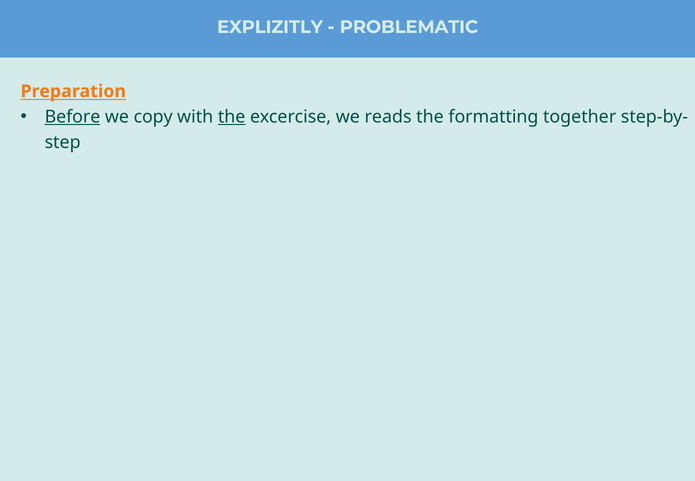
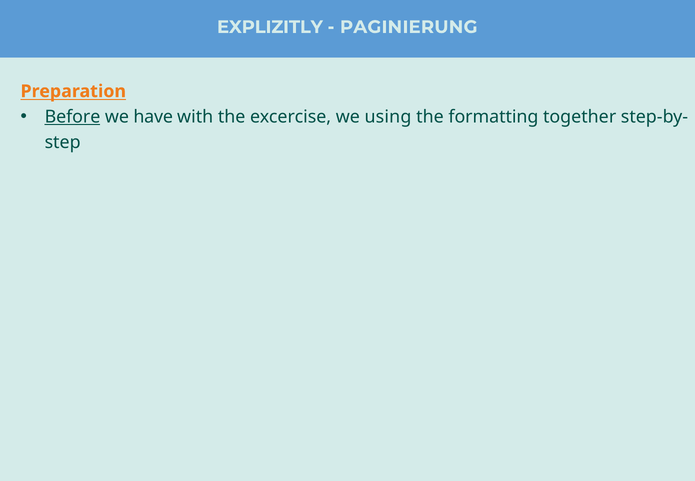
PROBLEMATIC: PROBLEMATIC -> PAGINIERUNG (409, 27)
copy: copy -> have (153, 117)
the underline: present -> none (232, 117)
reads: reads -> using (388, 117)
